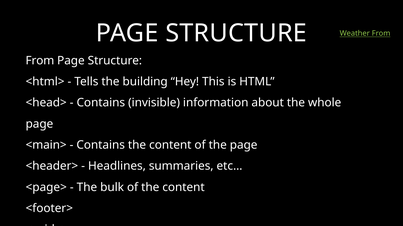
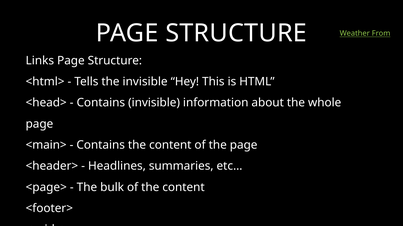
From: From -> Links (40, 61)
the building: building -> invisible (145, 82)
